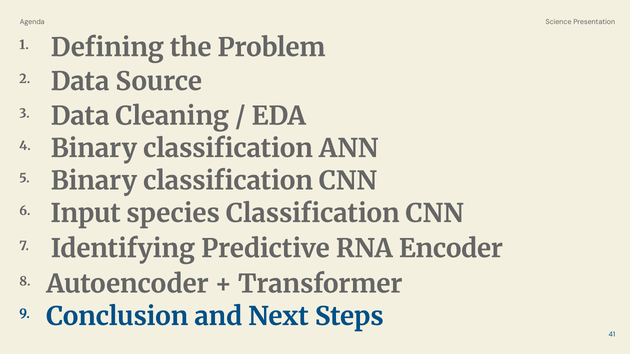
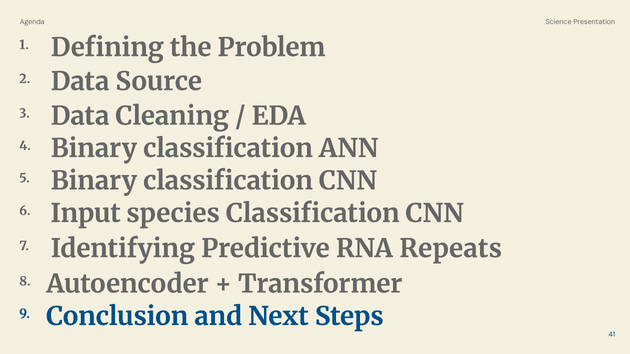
Encoder: Encoder -> Repeats (451, 249)
